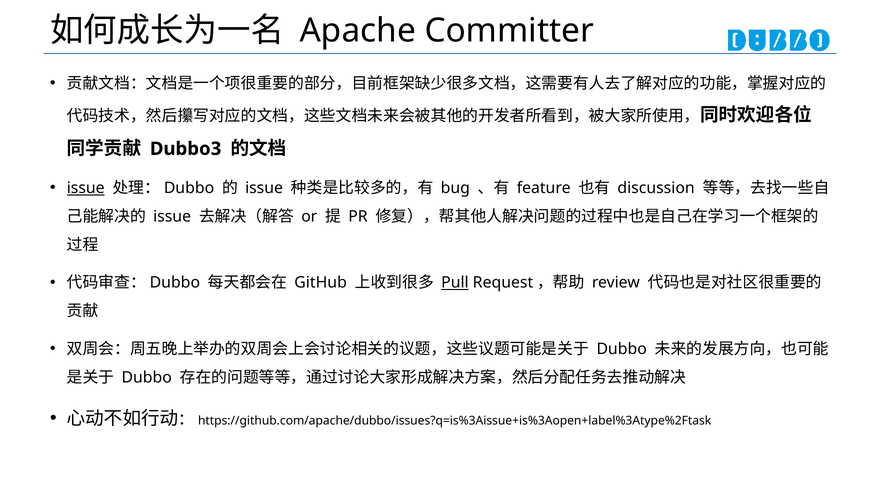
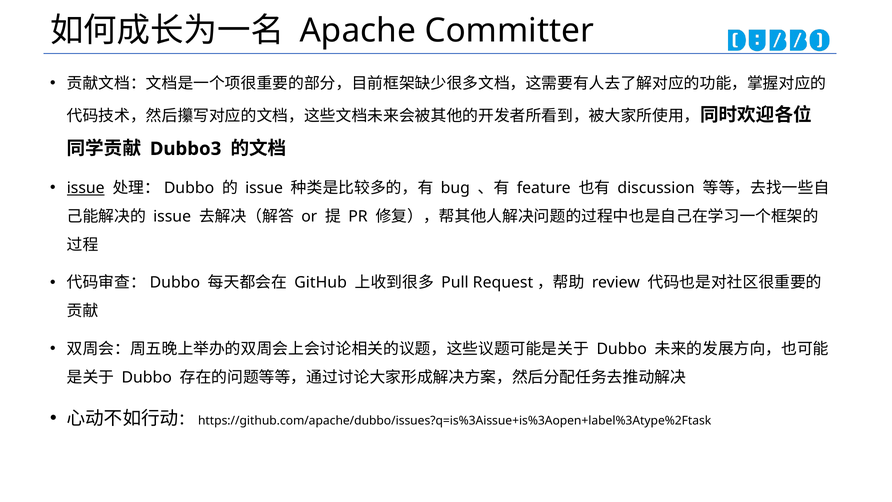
Pull underline: present -> none (455, 283)
